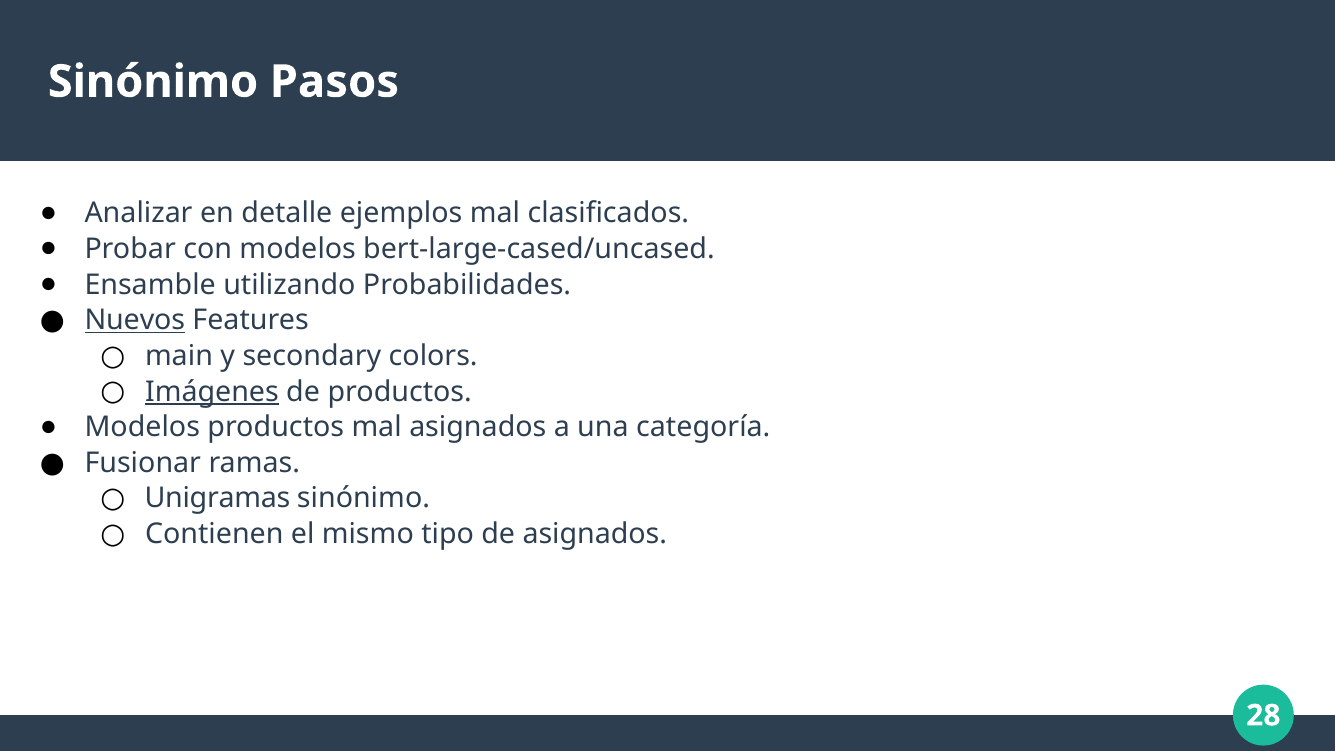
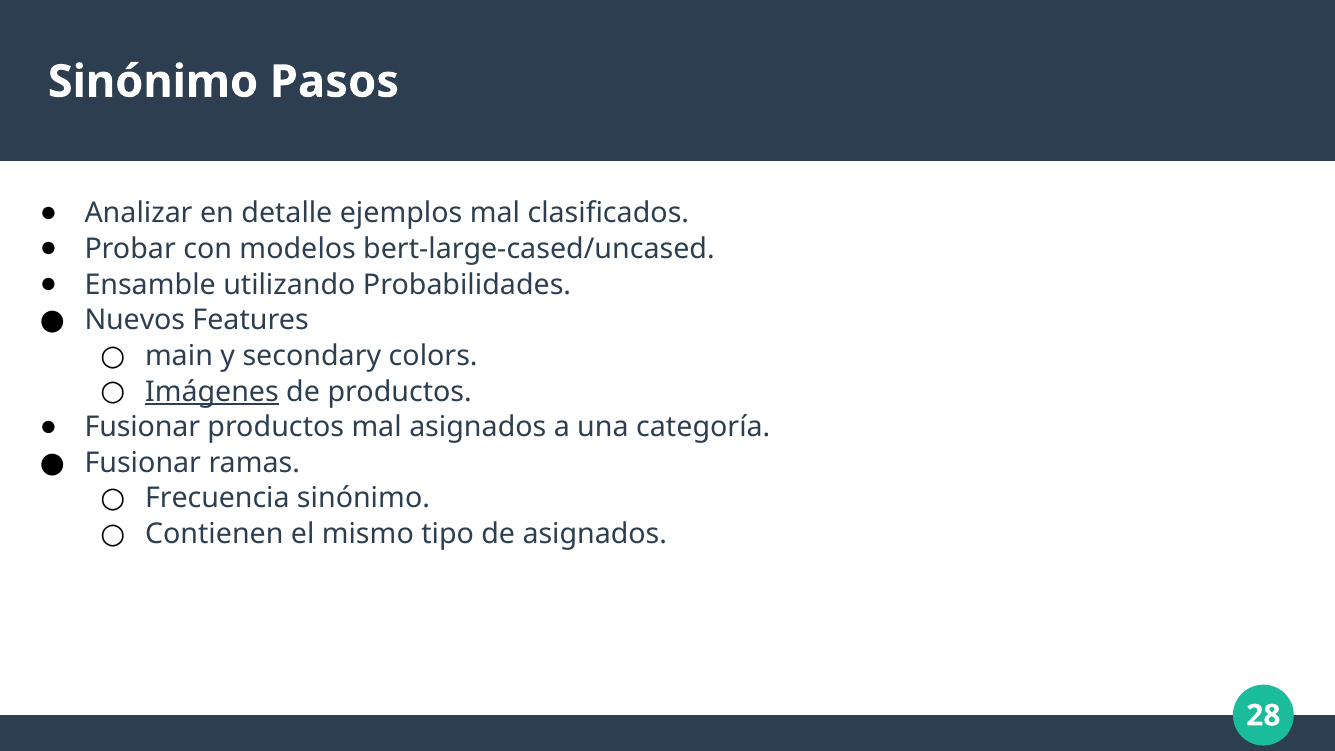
Nuevos underline: present -> none (135, 320)
Modelos: Modelos -> Fusionar (142, 427)
Unigramas: Unigramas -> Frecuencia (217, 499)
